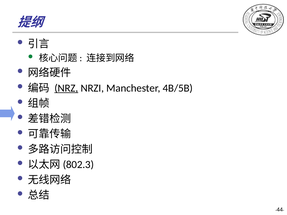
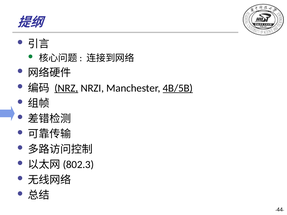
4B/5B underline: none -> present (178, 88)
